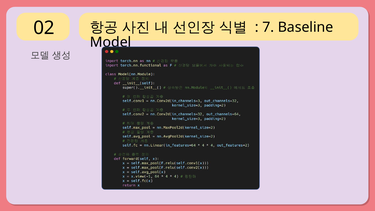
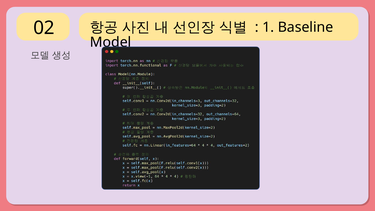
7: 7 -> 1 (268, 27)
